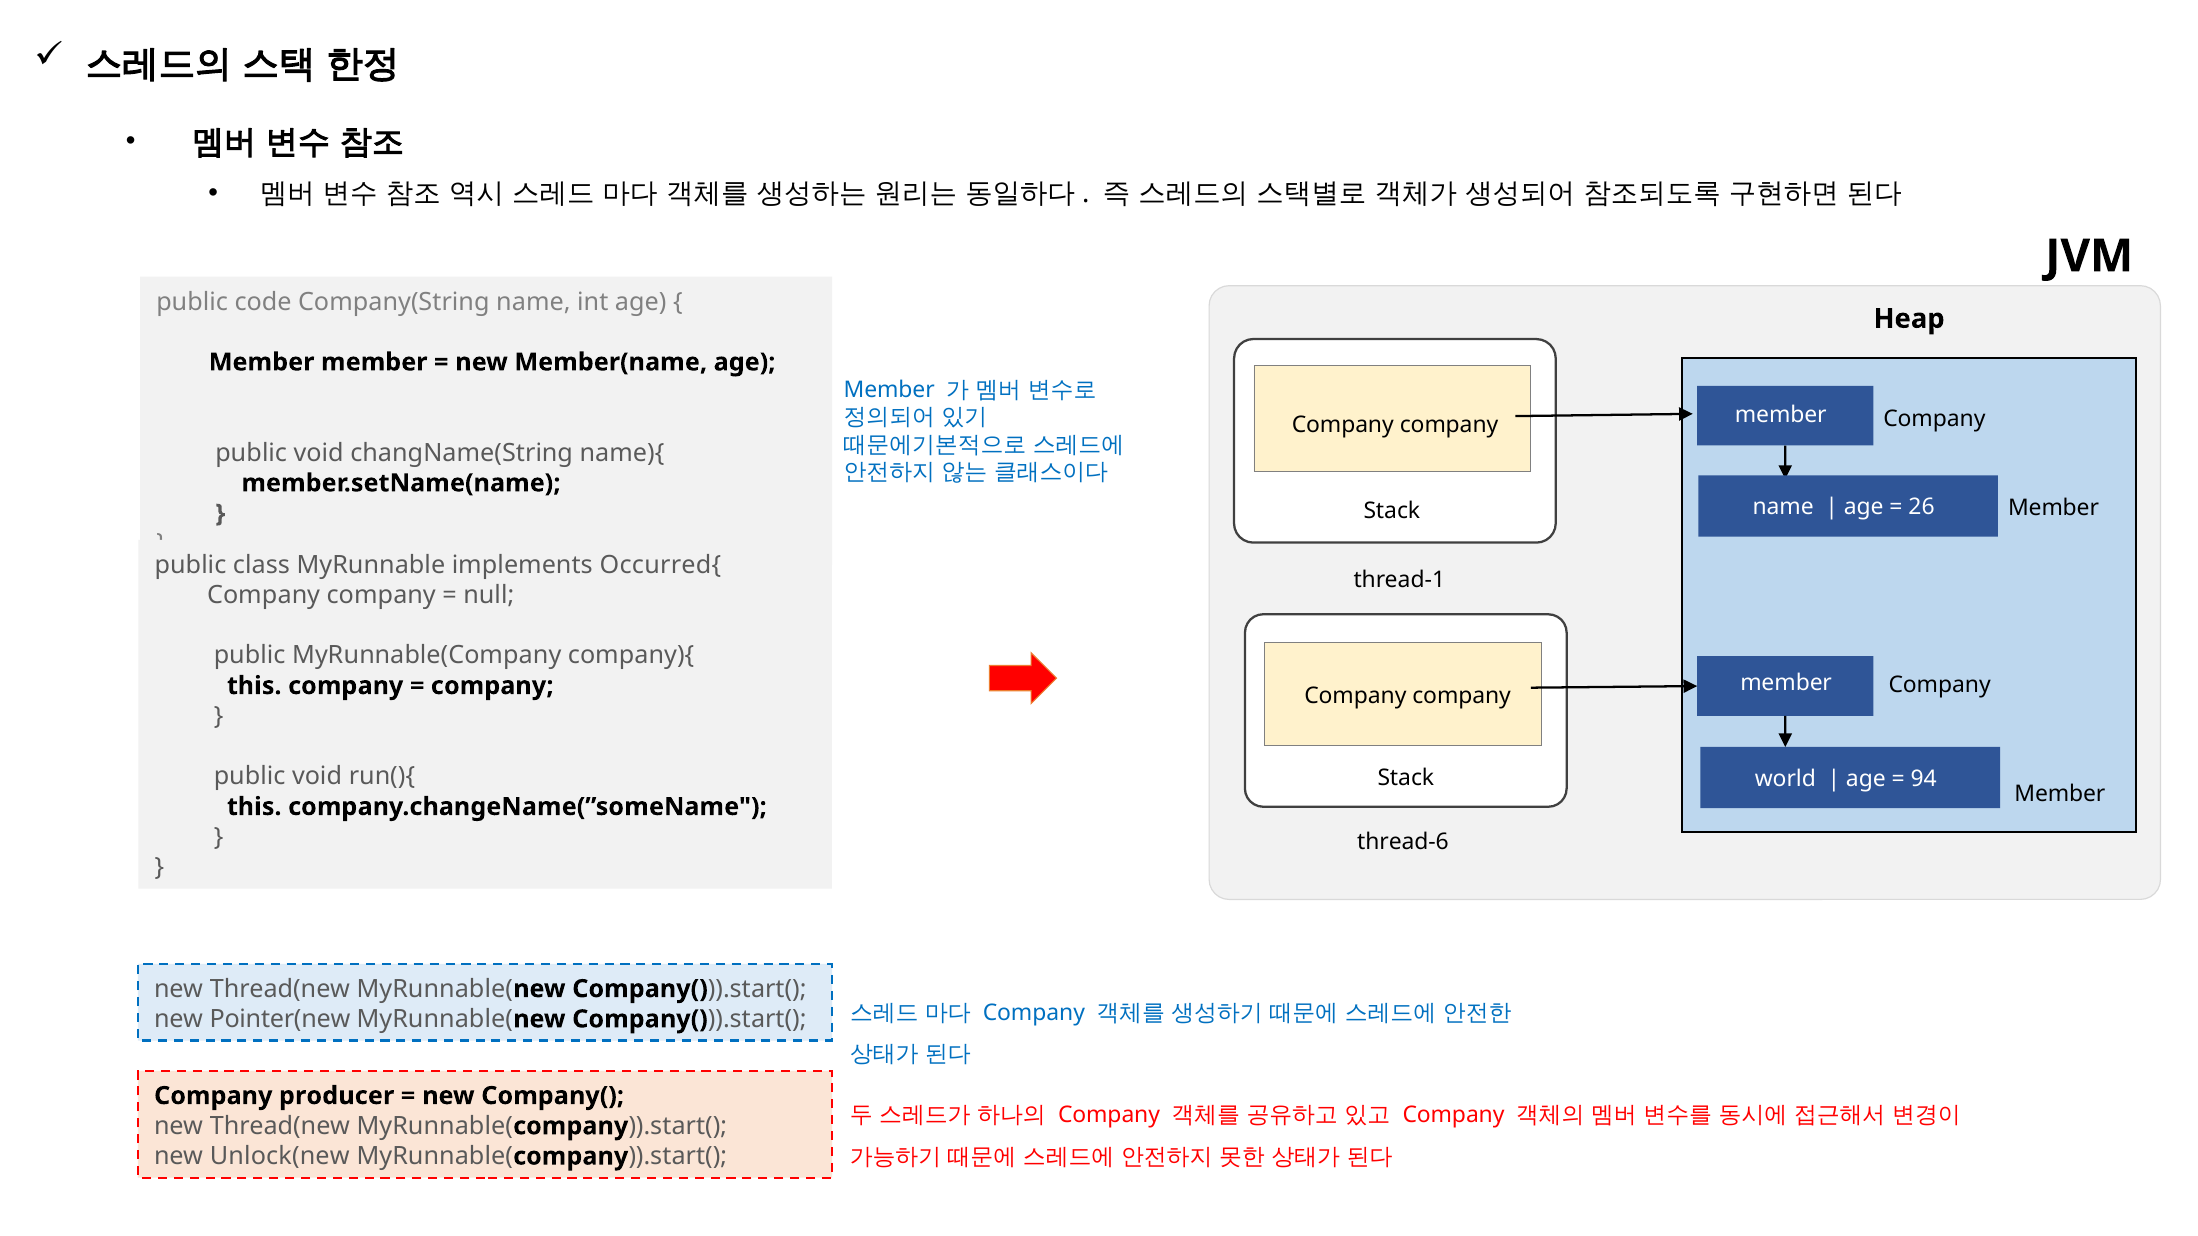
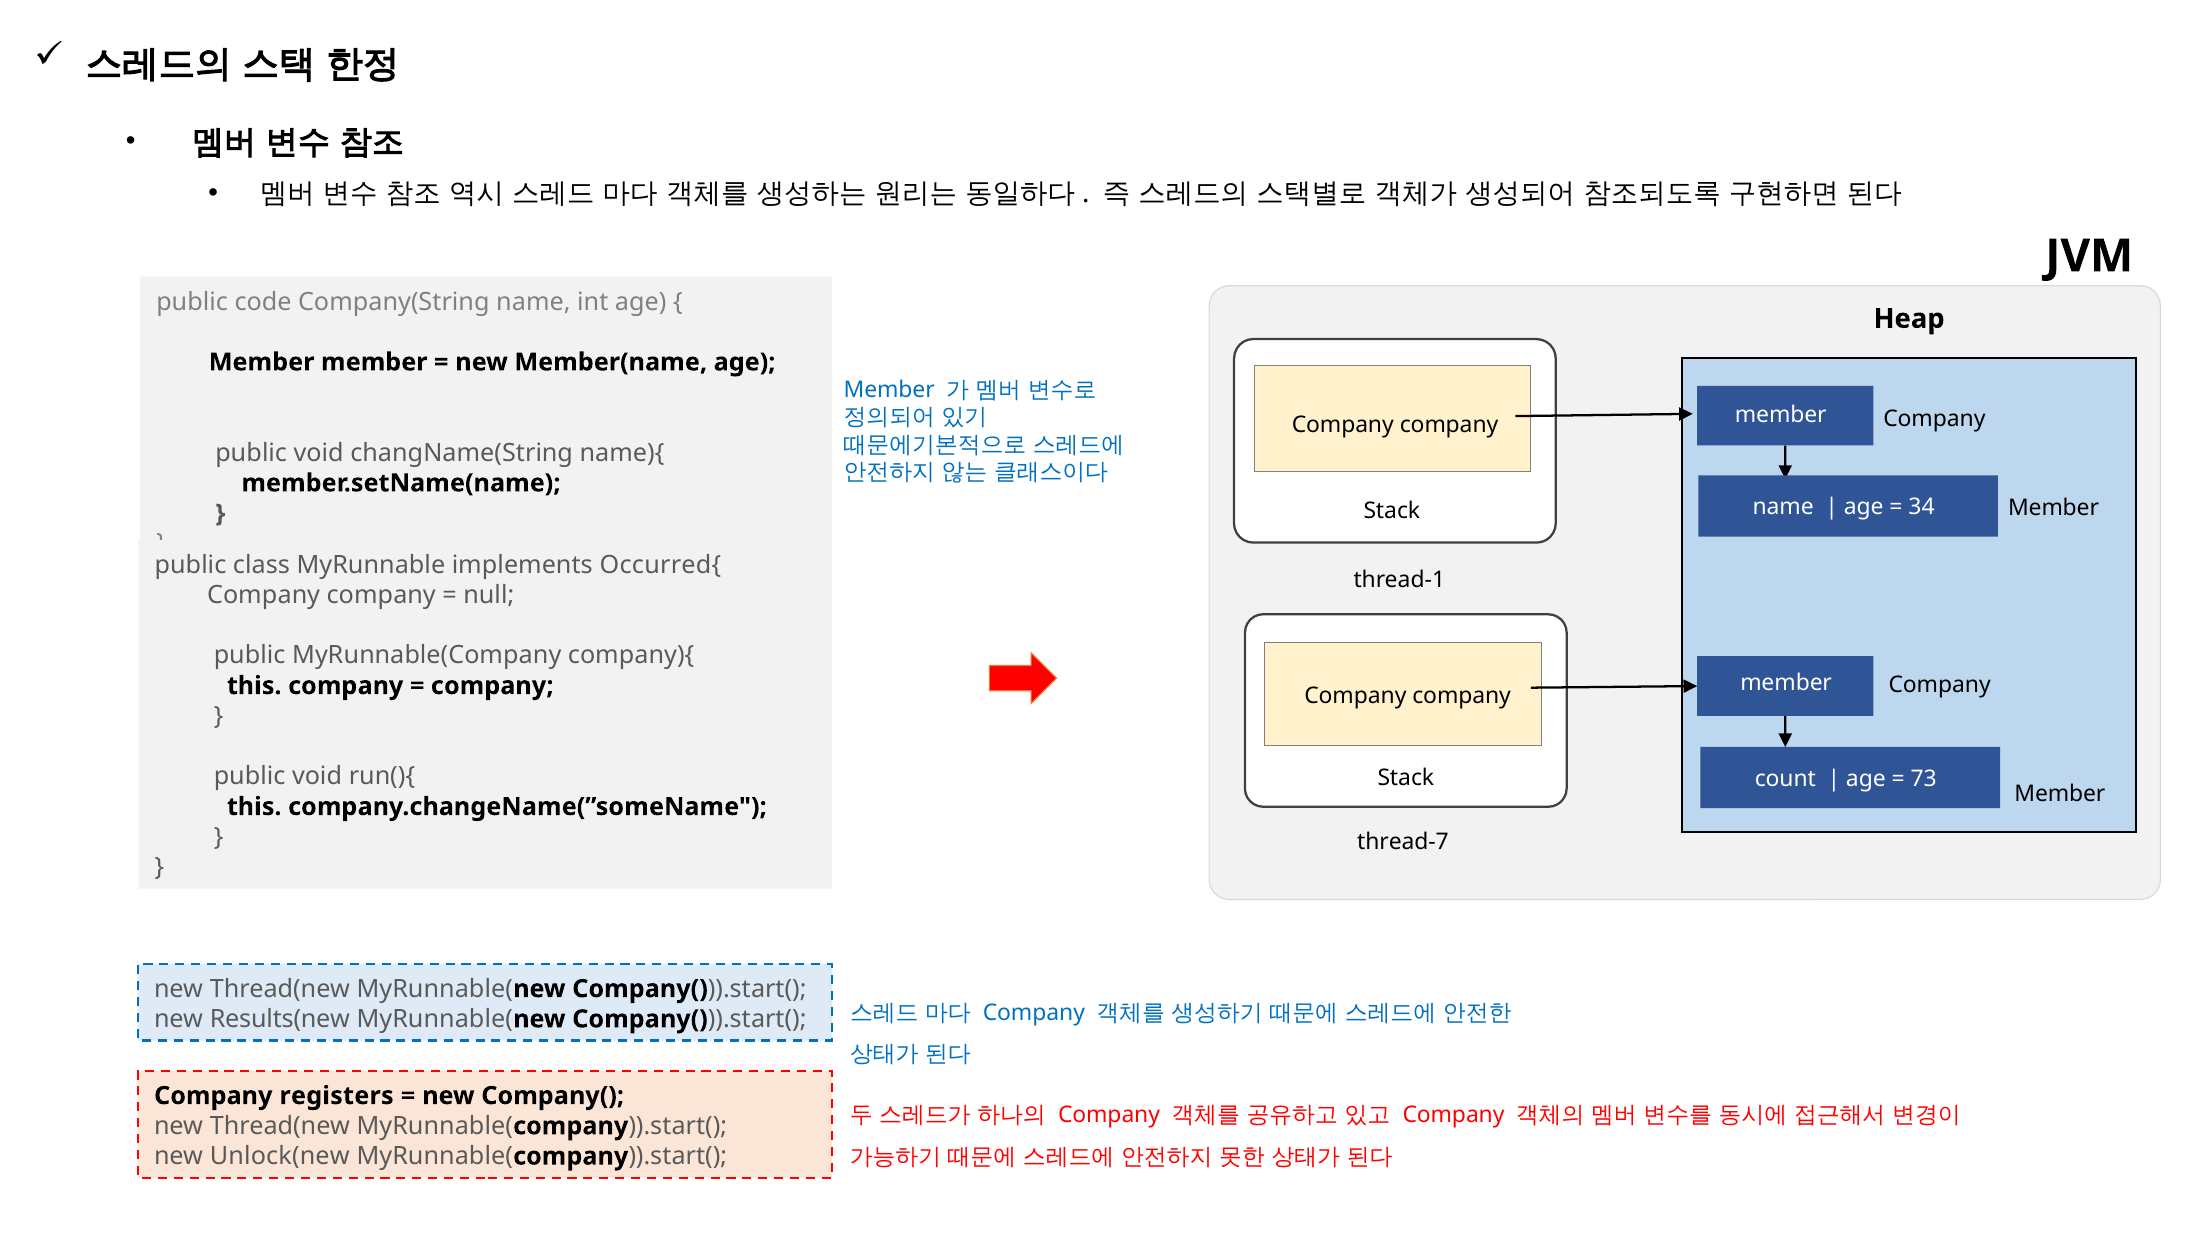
26: 26 -> 34 (1921, 507)
world: world -> count (1785, 779)
94: 94 -> 73 (1924, 779)
thread-6: thread-6 -> thread-7 (1403, 842)
Pointer(new: Pointer(new -> Results(new (280, 1019)
producer: producer -> registers (337, 1096)
